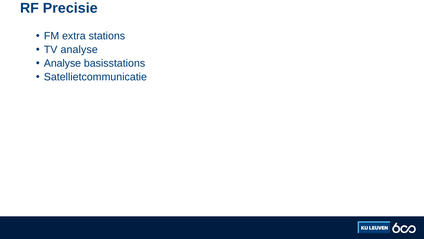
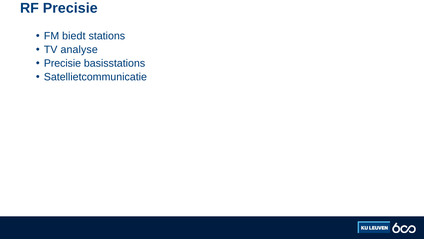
extra: extra -> biedt (74, 36)
Analyse: Analyse -> Precisie (62, 63)
